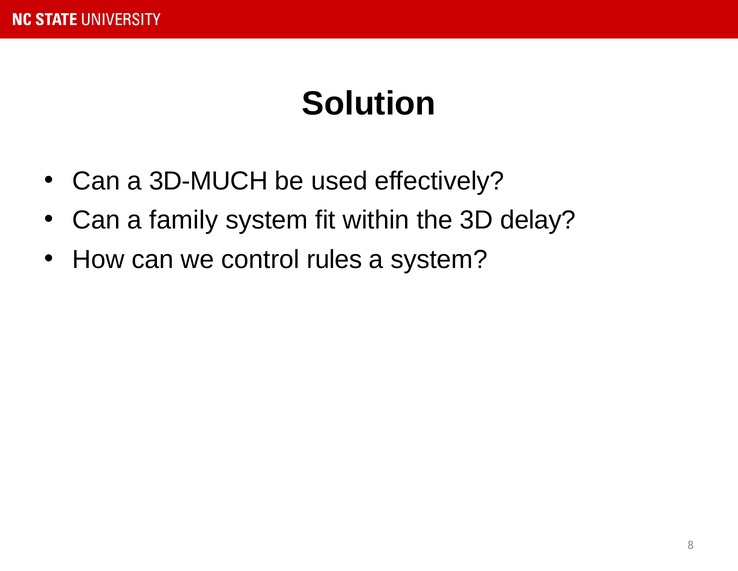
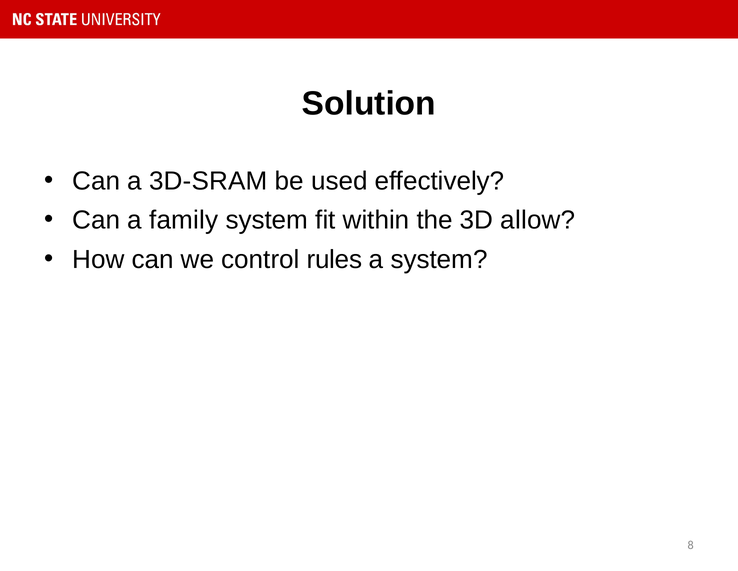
3D-MUCH: 3D-MUCH -> 3D-SRAM (208, 181)
delay: delay -> allow (538, 220)
